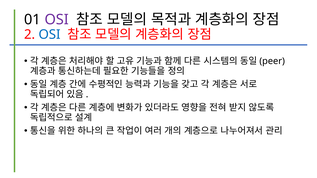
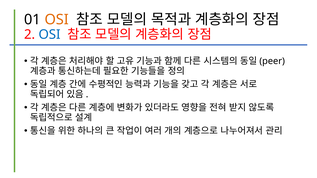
OSI colour: purple -> orange (57, 20)
